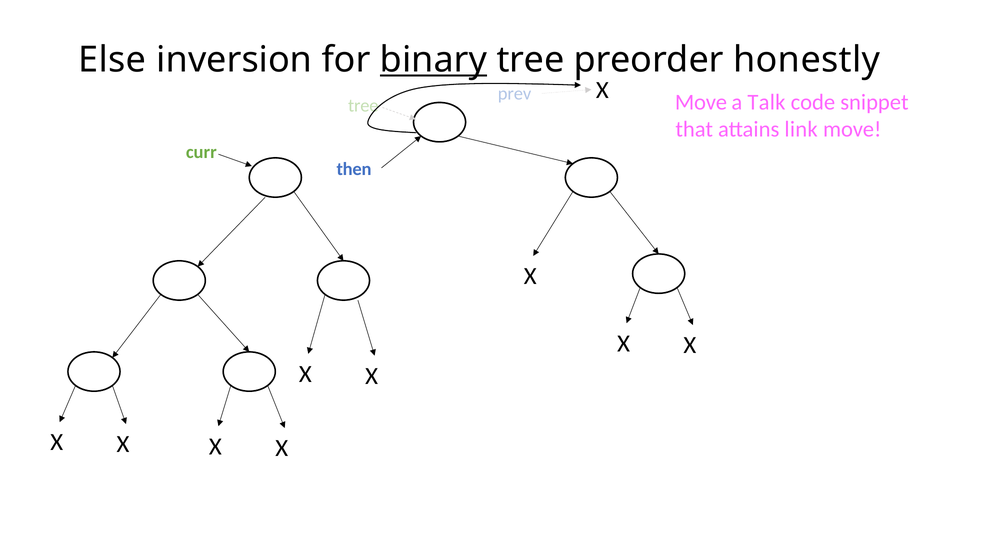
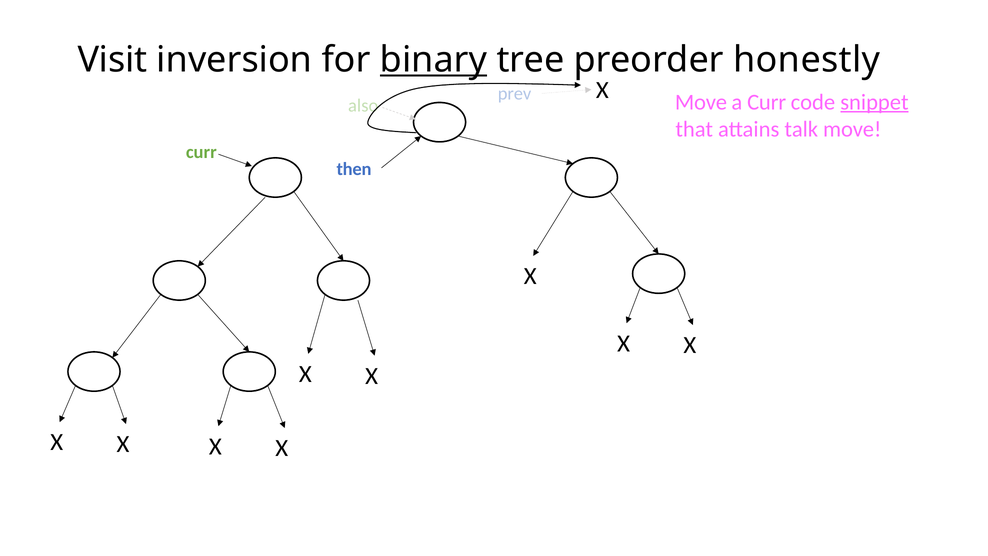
Else: Else -> Visit (112, 60)
a Talk: Talk -> Curr (767, 102)
snippet underline: none -> present (874, 102)
tree: tree -> also (363, 106)
link: link -> talk (801, 129)
